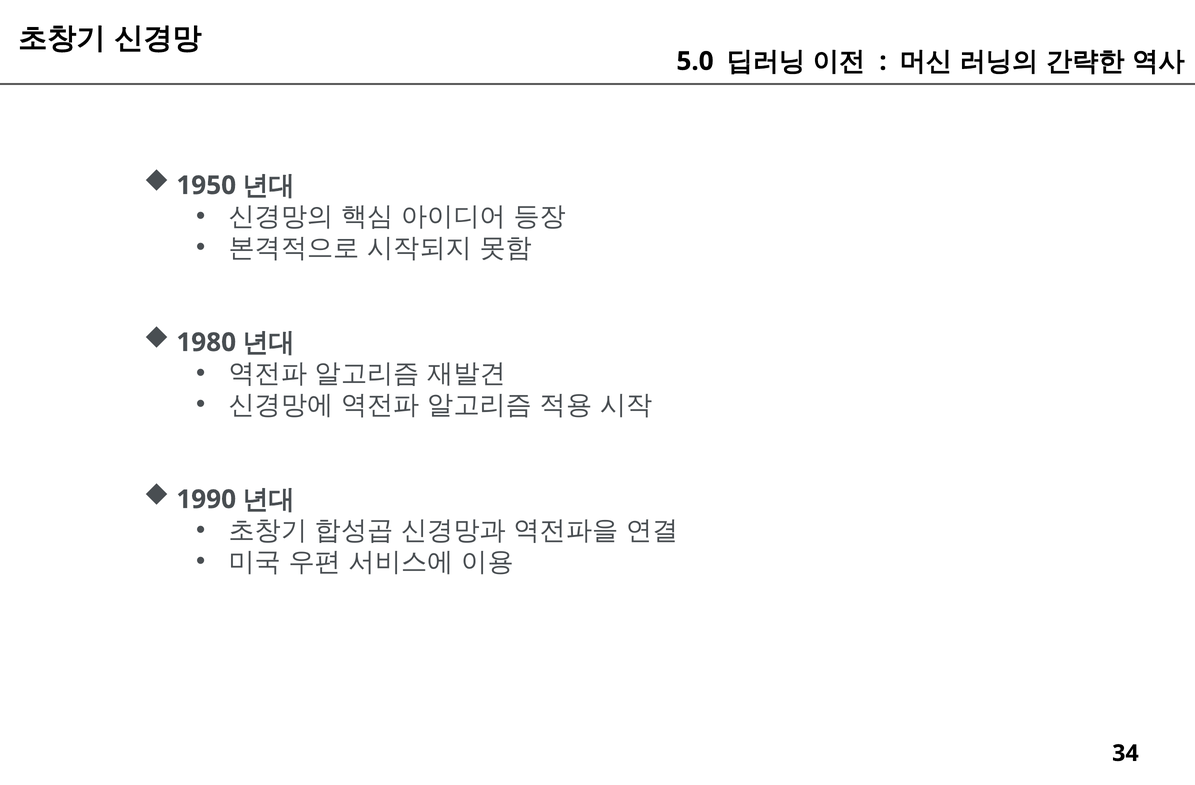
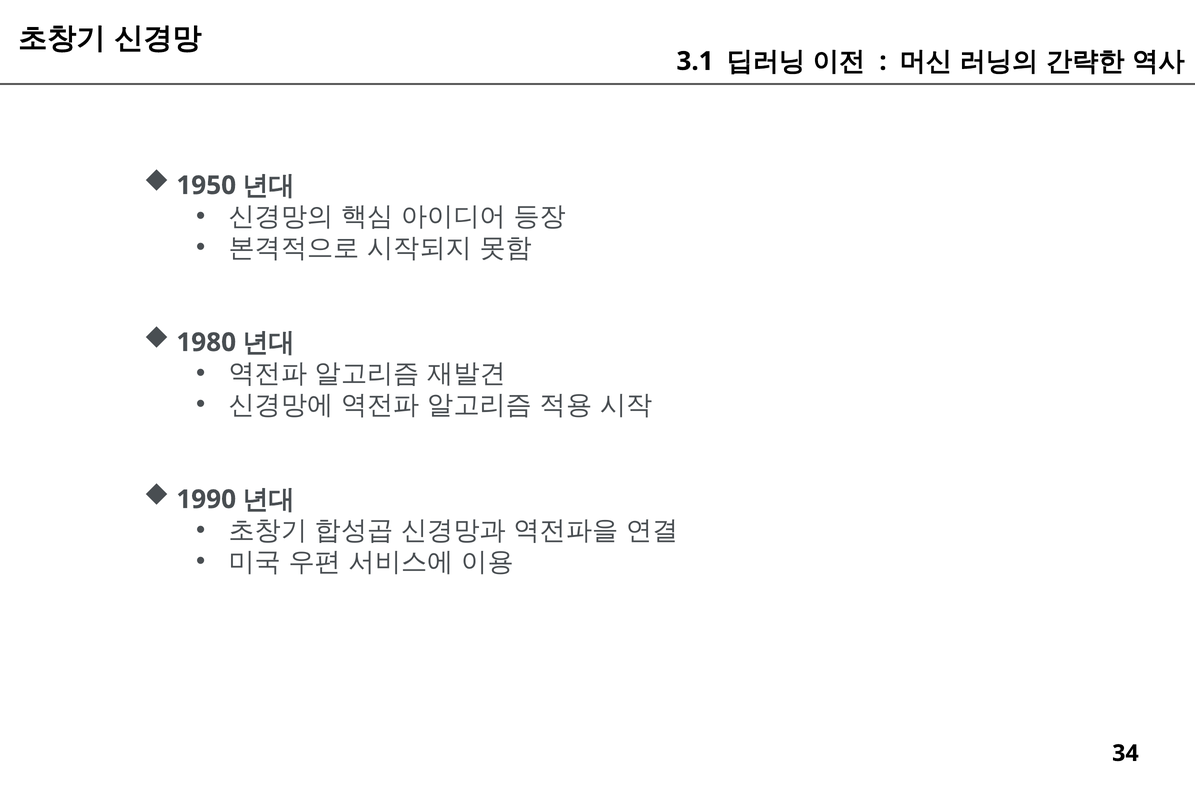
5.0: 5.0 -> 3.1 (695, 61)
